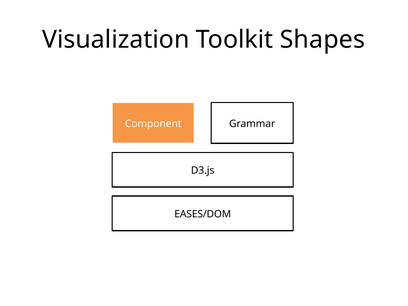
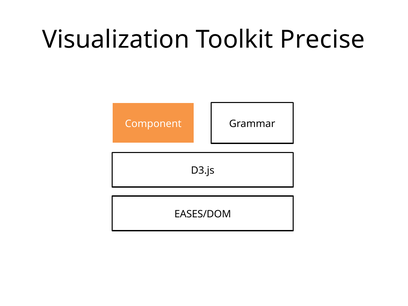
Shapes: Shapes -> Precise (322, 39)
